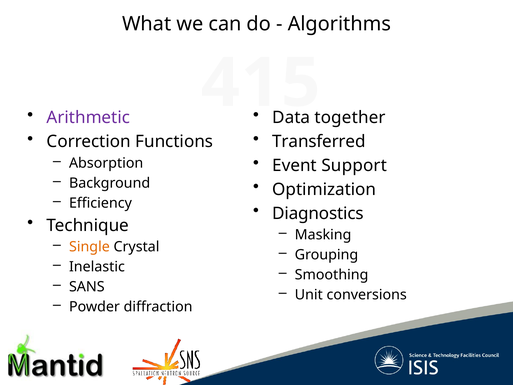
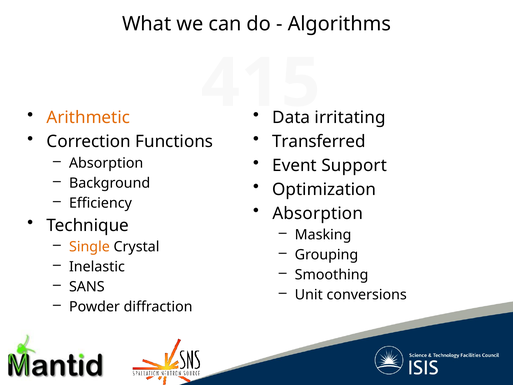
Arithmetic colour: purple -> orange (88, 118)
together: together -> irritating (350, 118)
Diagnostics: Diagnostics -> Absorption (318, 213)
